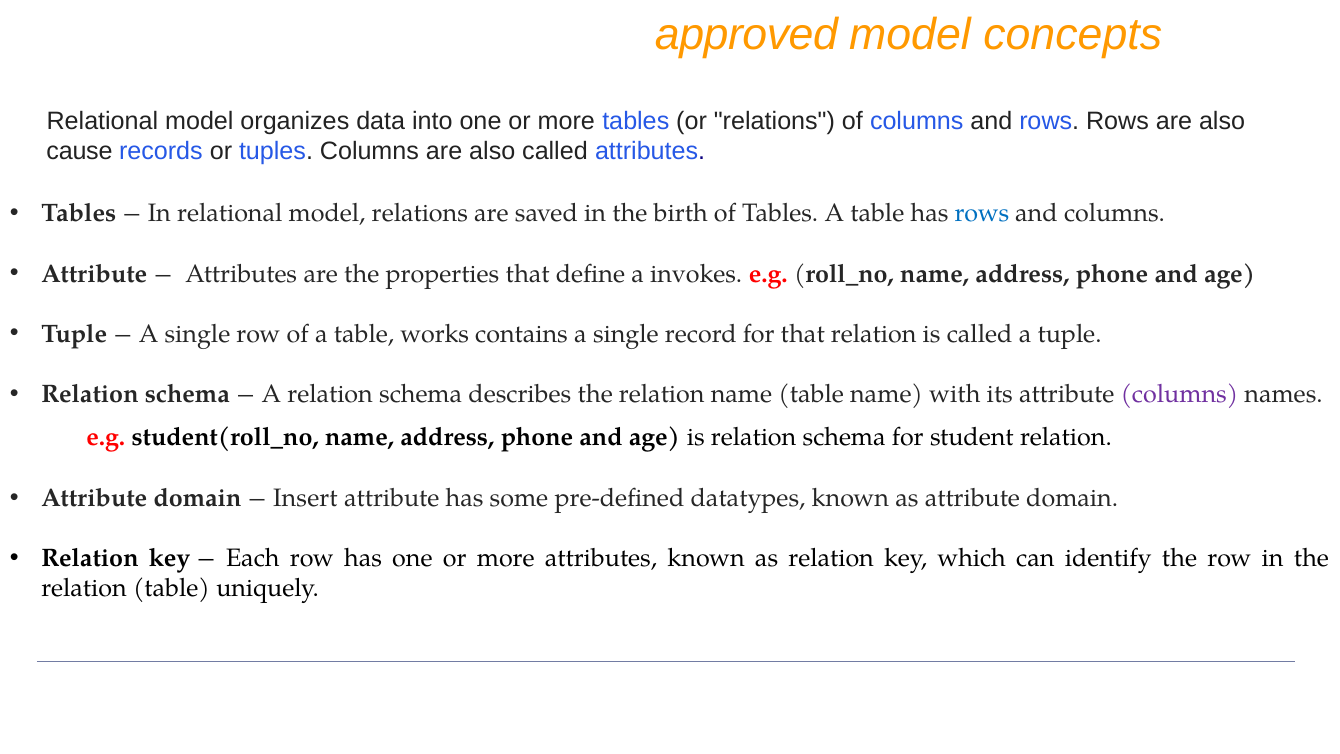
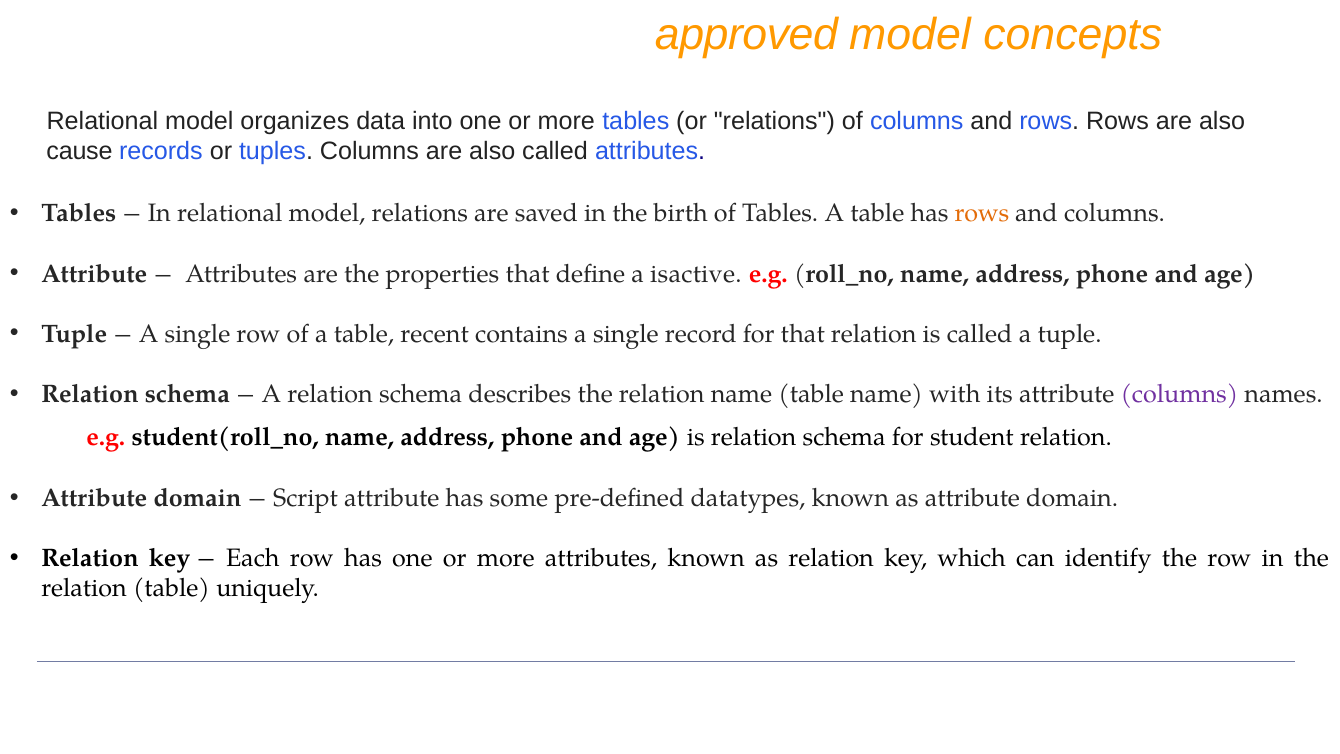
rows colour: blue -> orange (982, 213)
invokes: invokes -> isactive (696, 274)
works: works -> recent (435, 334)
Insert: Insert -> Script (305, 498)
